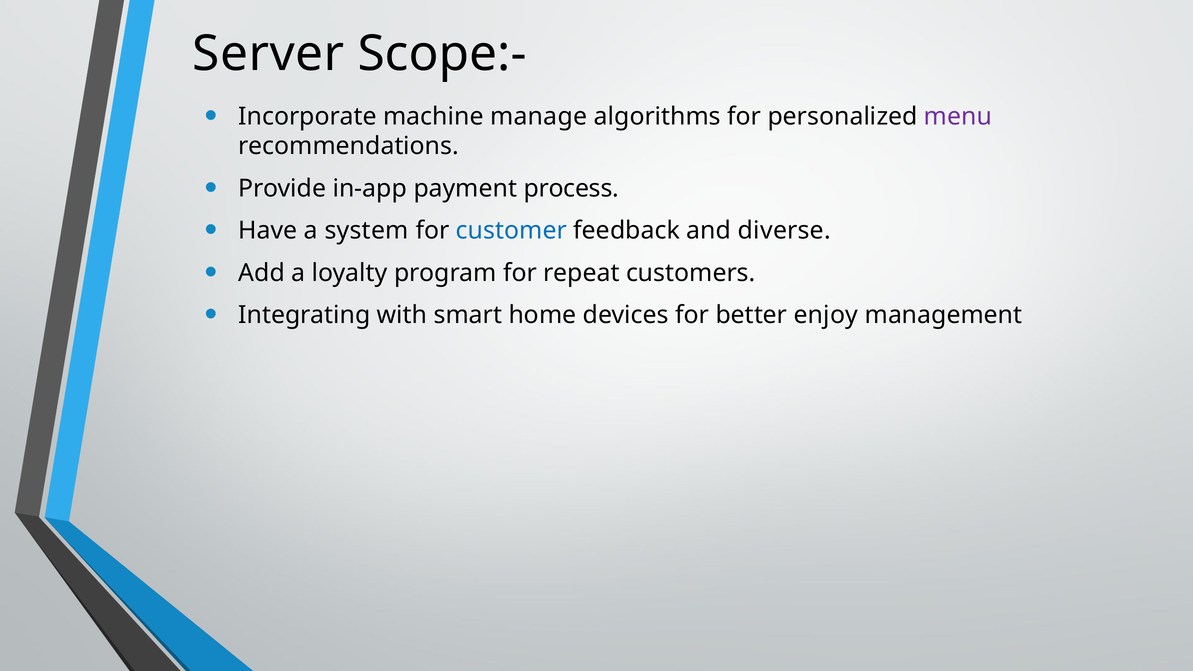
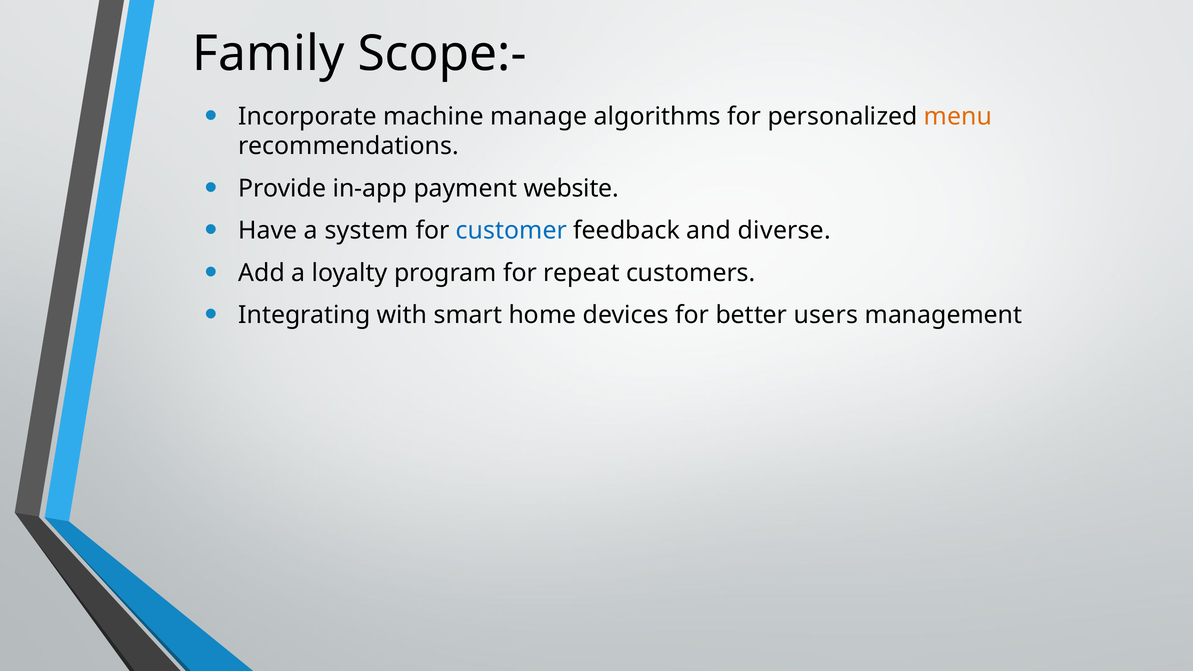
Server: Server -> Family (268, 54)
menu colour: purple -> orange (958, 116)
process: process -> website (571, 188)
enjoy: enjoy -> users (826, 315)
